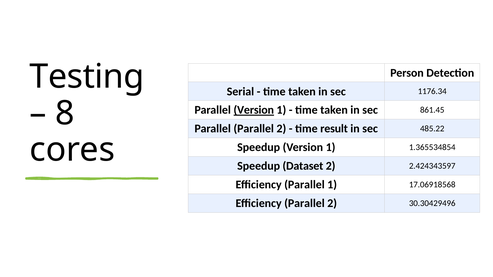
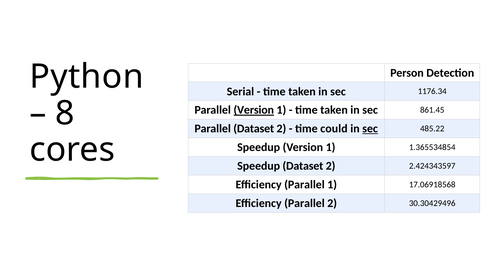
Testing: Testing -> Python (87, 77)
Parallel Parallel: Parallel -> Dataset (254, 129)
result: result -> could (334, 129)
sec underline: none -> present (370, 129)
